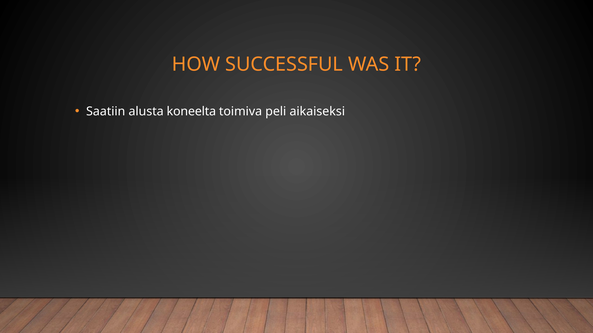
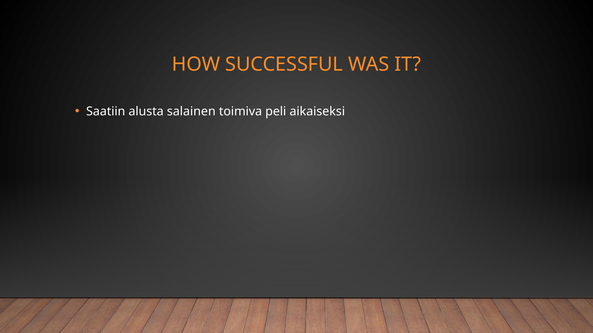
koneelta: koneelta -> salainen (191, 112)
